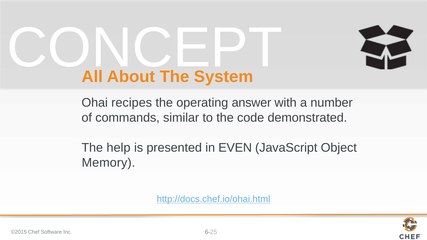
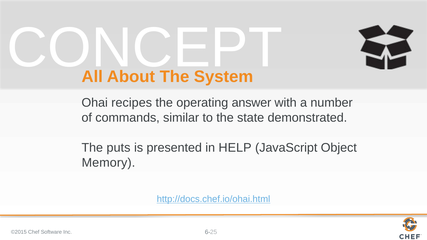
code: code -> state (251, 118)
help: help -> puts (119, 148)
EVEN: EVEN -> HELP (235, 148)
